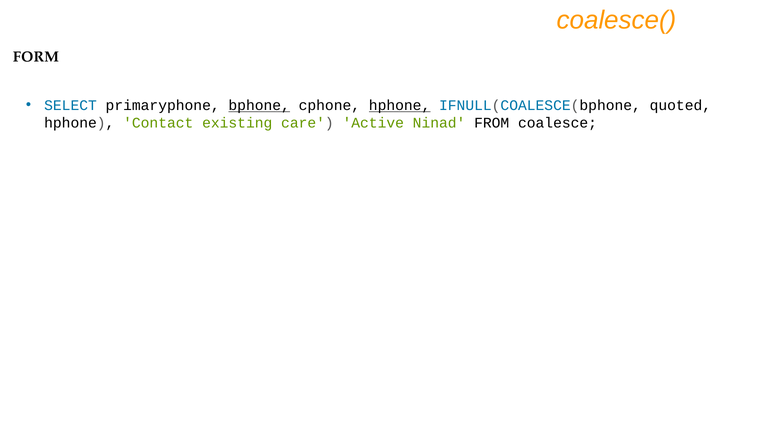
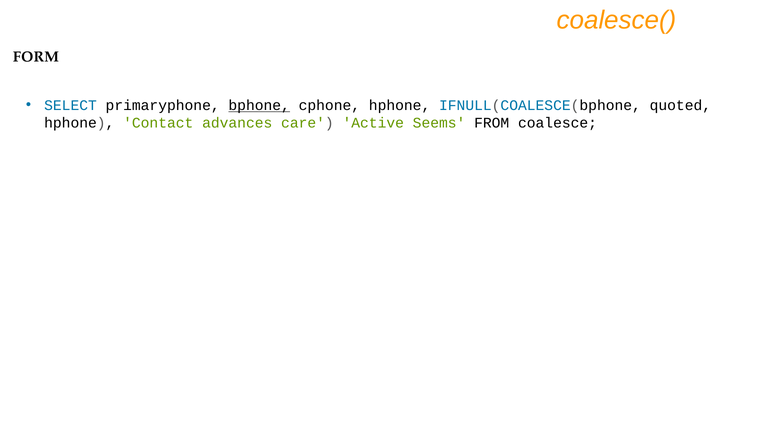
hphone underline: present -> none (400, 105)
existing: existing -> advances (237, 123)
Ninad: Ninad -> Seems (439, 123)
